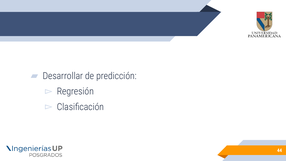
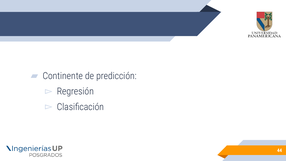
Desarrollar: Desarrollar -> Continente (63, 76)
